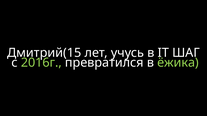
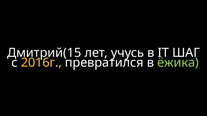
2016г colour: light green -> yellow (41, 63)
